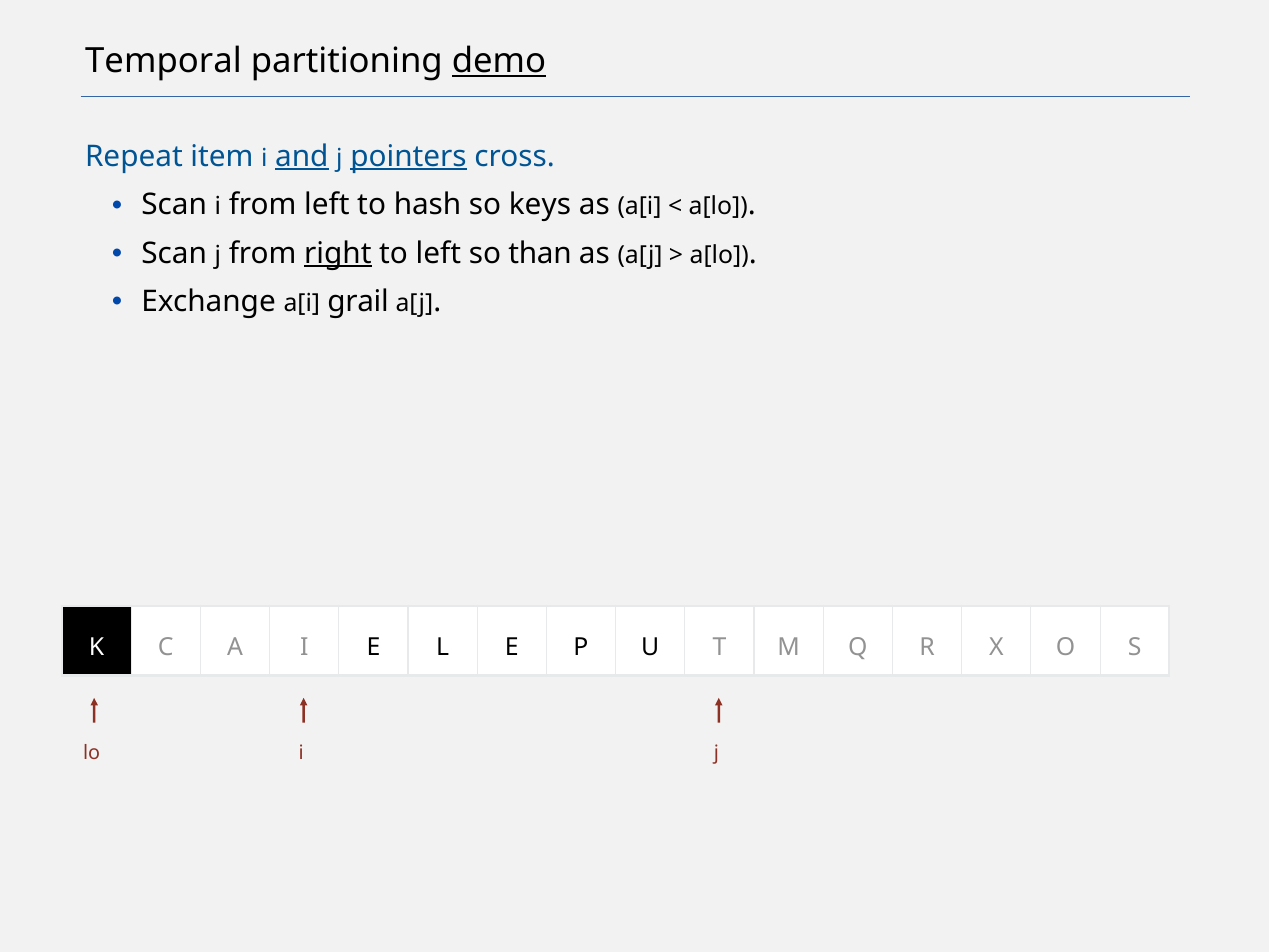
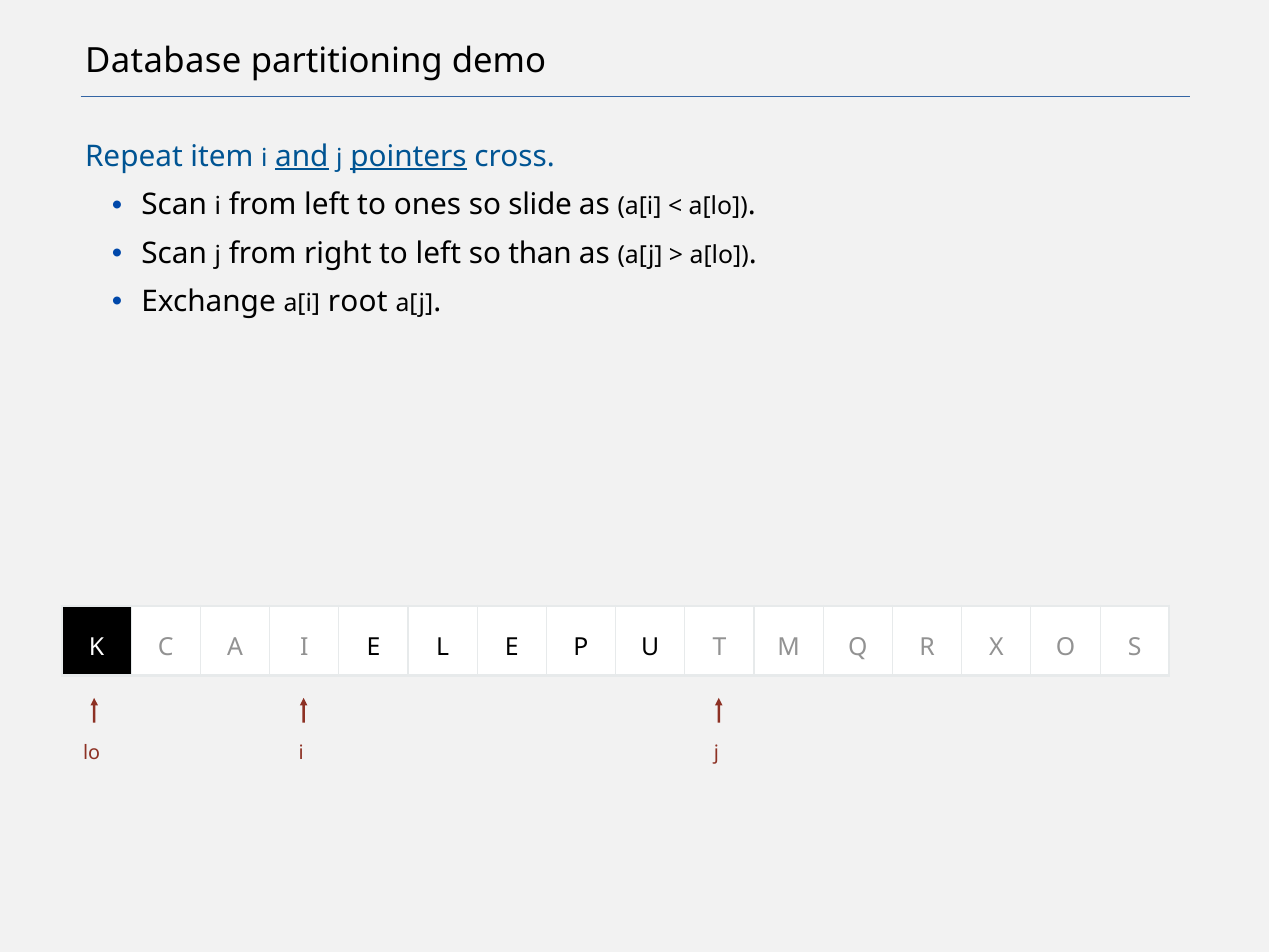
Temporal: Temporal -> Database (163, 61)
demo underline: present -> none (499, 61)
hash: hash -> ones (427, 205)
keys: keys -> slide (540, 205)
right underline: present -> none (338, 253)
grail: grail -> root (358, 302)
